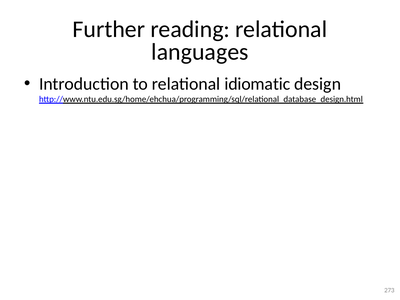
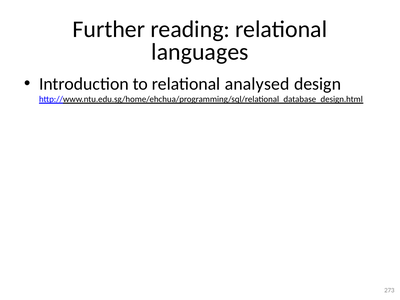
idiomatic: idiomatic -> analysed (257, 84)
